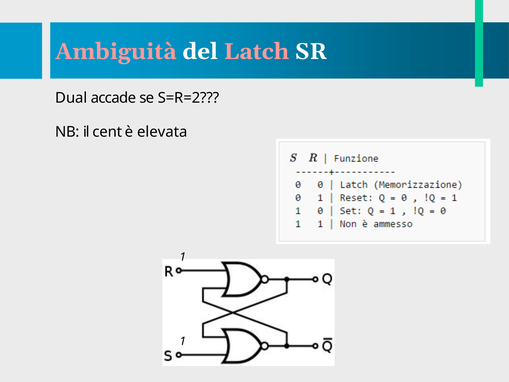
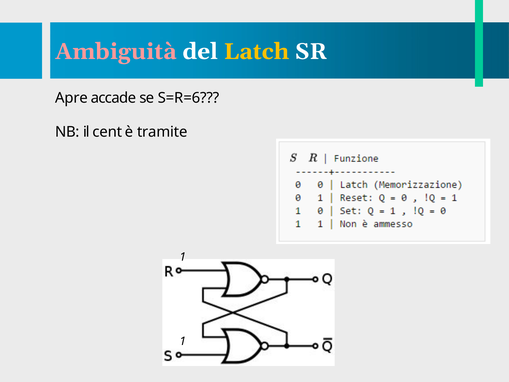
Latch colour: pink -> yellow (256, 51)
Dual: Dual -> Apre (71, 98)
S=R=2: S=R=2 -> S=R=6 (189, 98)
elevata: elevata -> tramite (162, 132)
